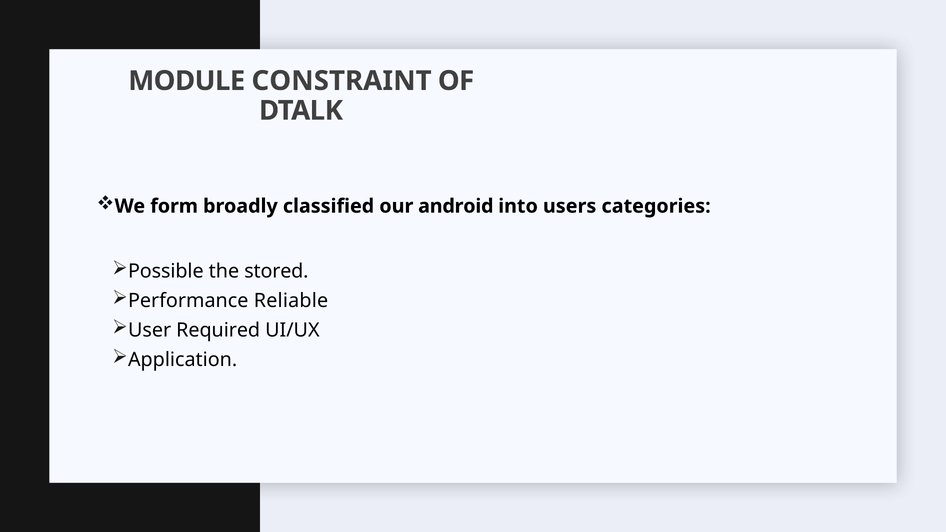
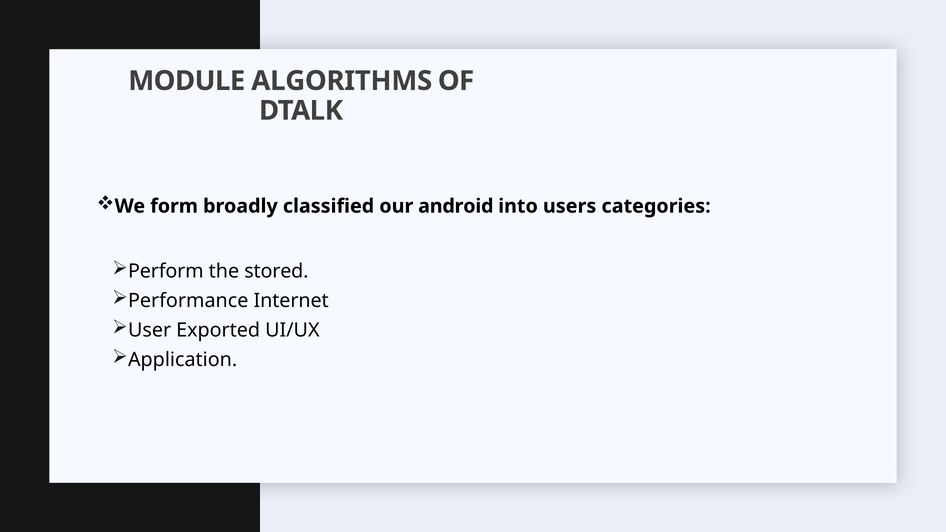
CONSTRAINT: CONSTRAINT -> ALGORITHMS (342, 81)
Possible: Possible -> Perform (166, 271)
Reliable: Reliable -> Internet (291, 301)
Required: Required -> Exported (218, 330)
